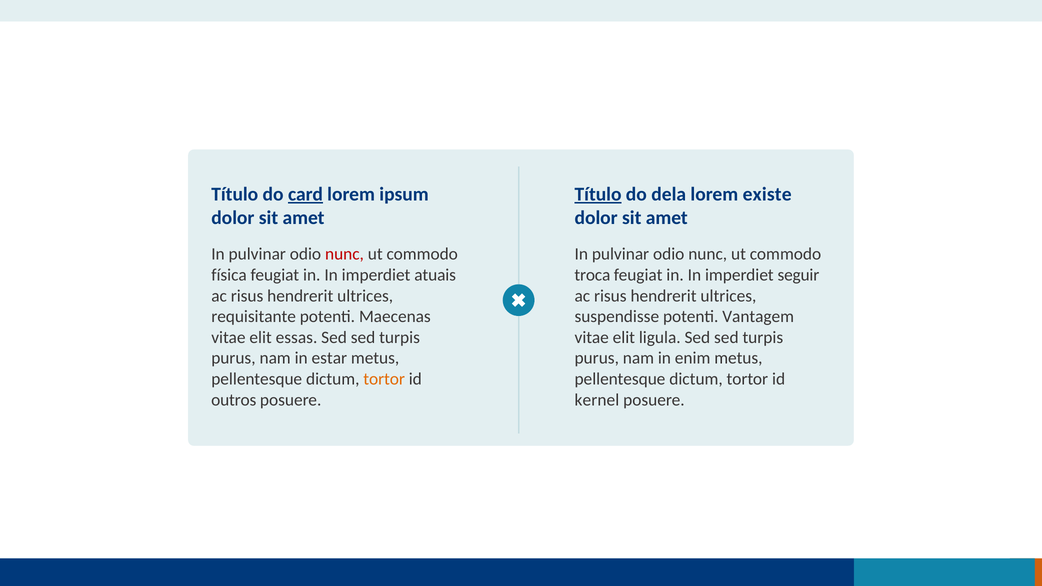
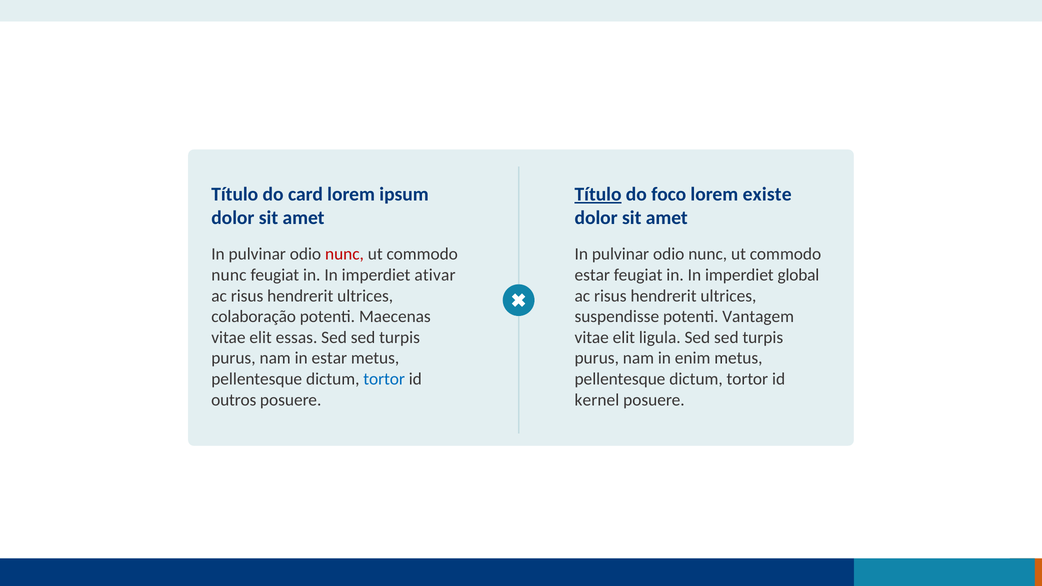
card underline: present -> none (305, 194)
dela: dela -> foco (669, 194)
física: física -> nunc (229, 275)
atuais: atuais -> ativar (435, 275)
troca: troca -> estar (592, 275)
seguir: seguir -> global (798, 275)
requisitante: requisitante -> colaboração (254, 317)
tortor colour: orange -> blue (384, 379)
